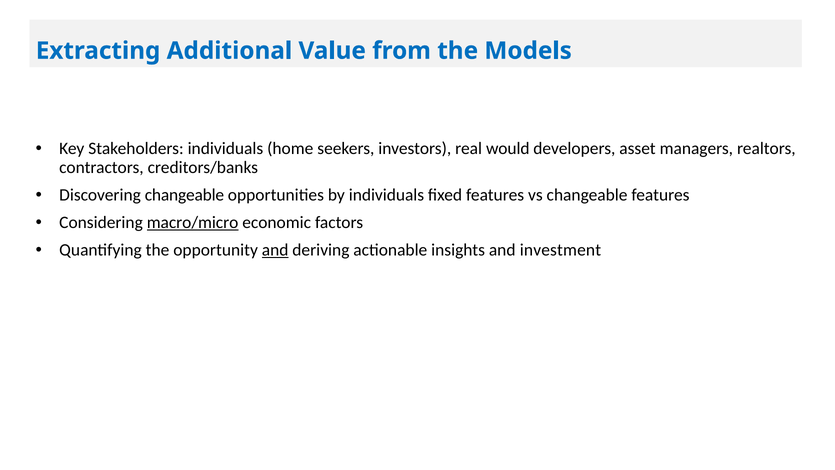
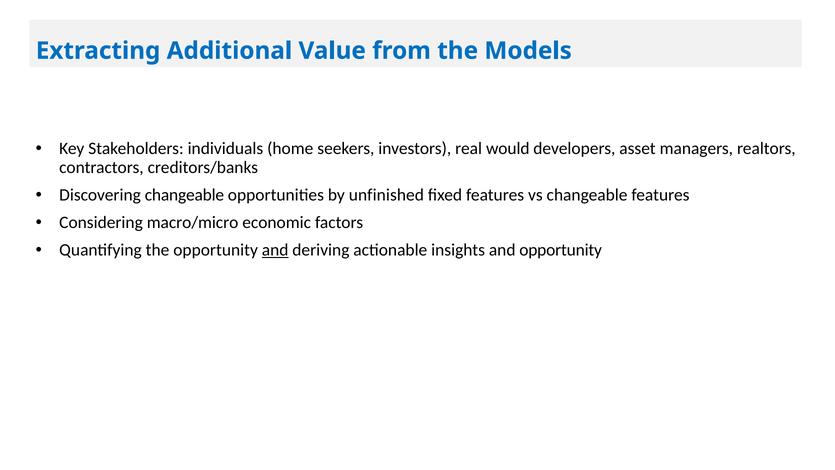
by individuals: individuals -> unfinished (386, 195)
macro/micro underline: present -> none (193, 222)
and investment: investment -> opportunity (561, 250)
